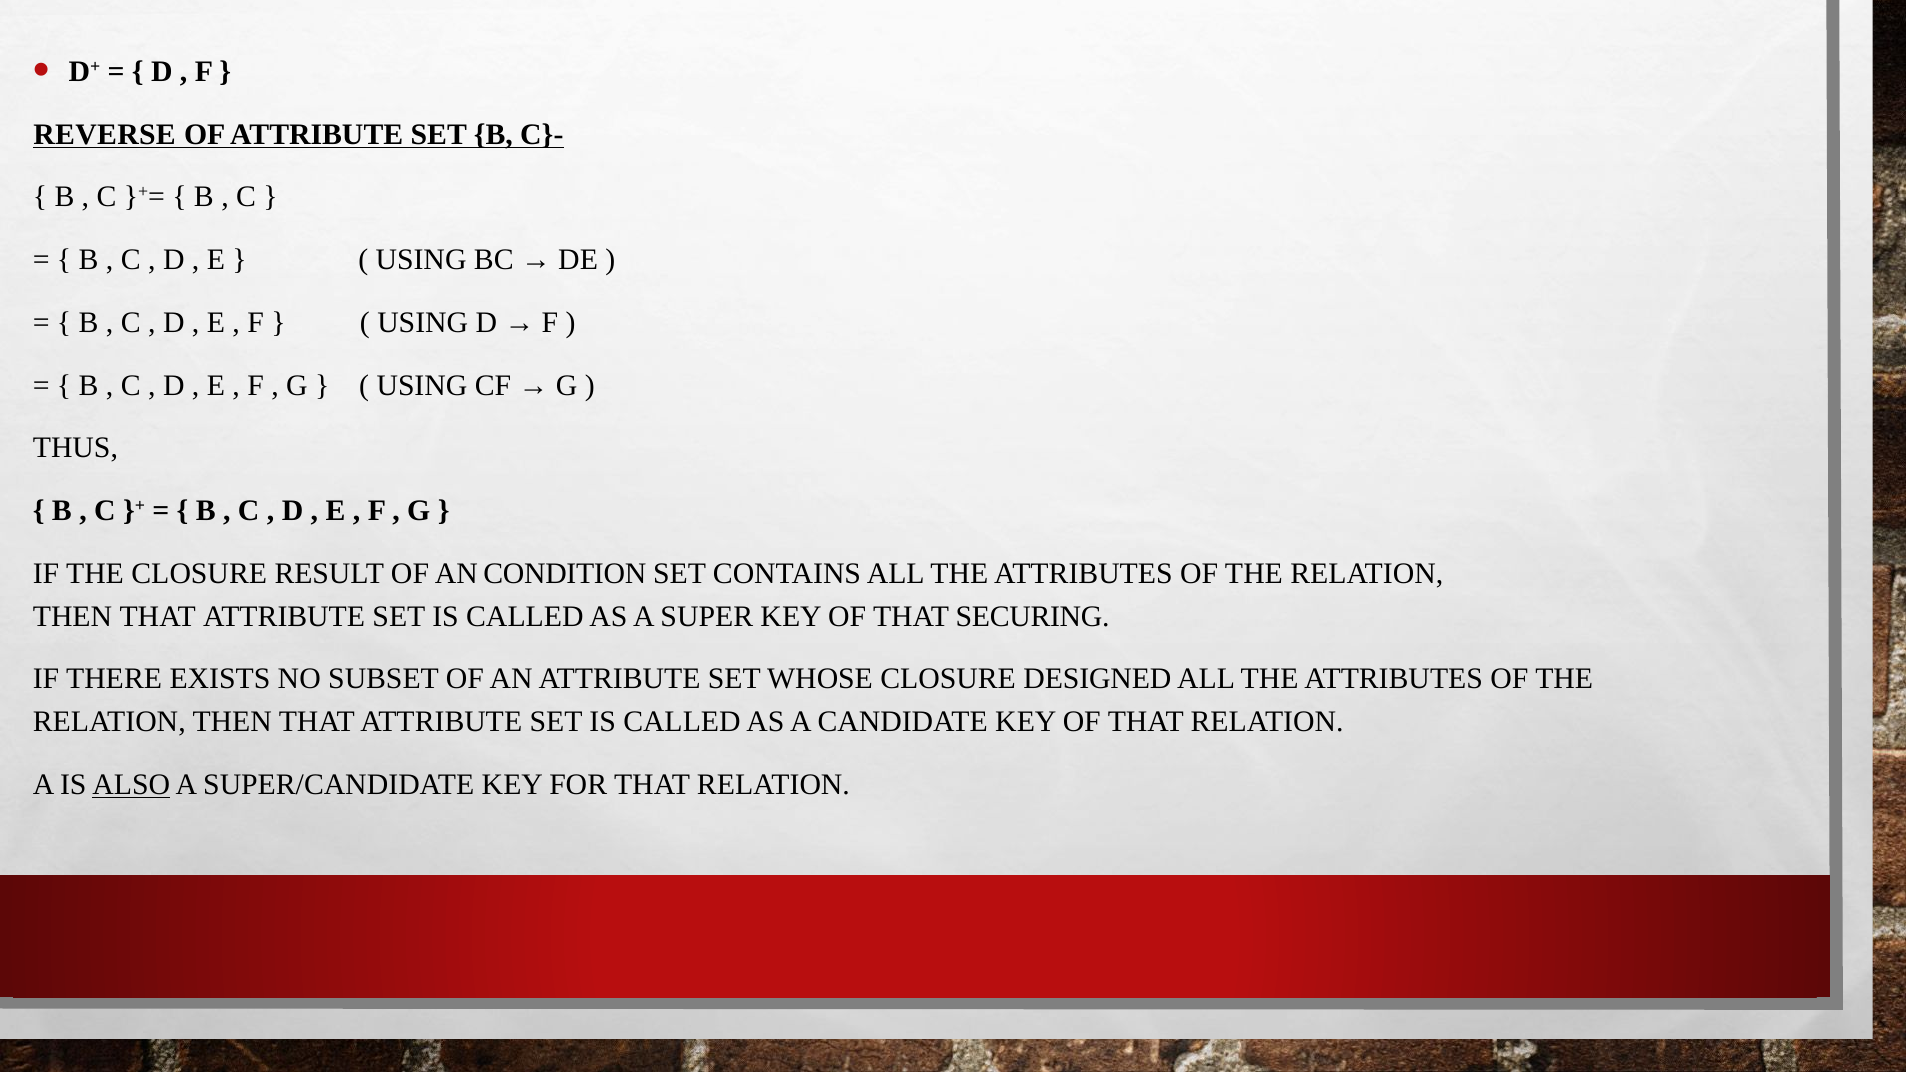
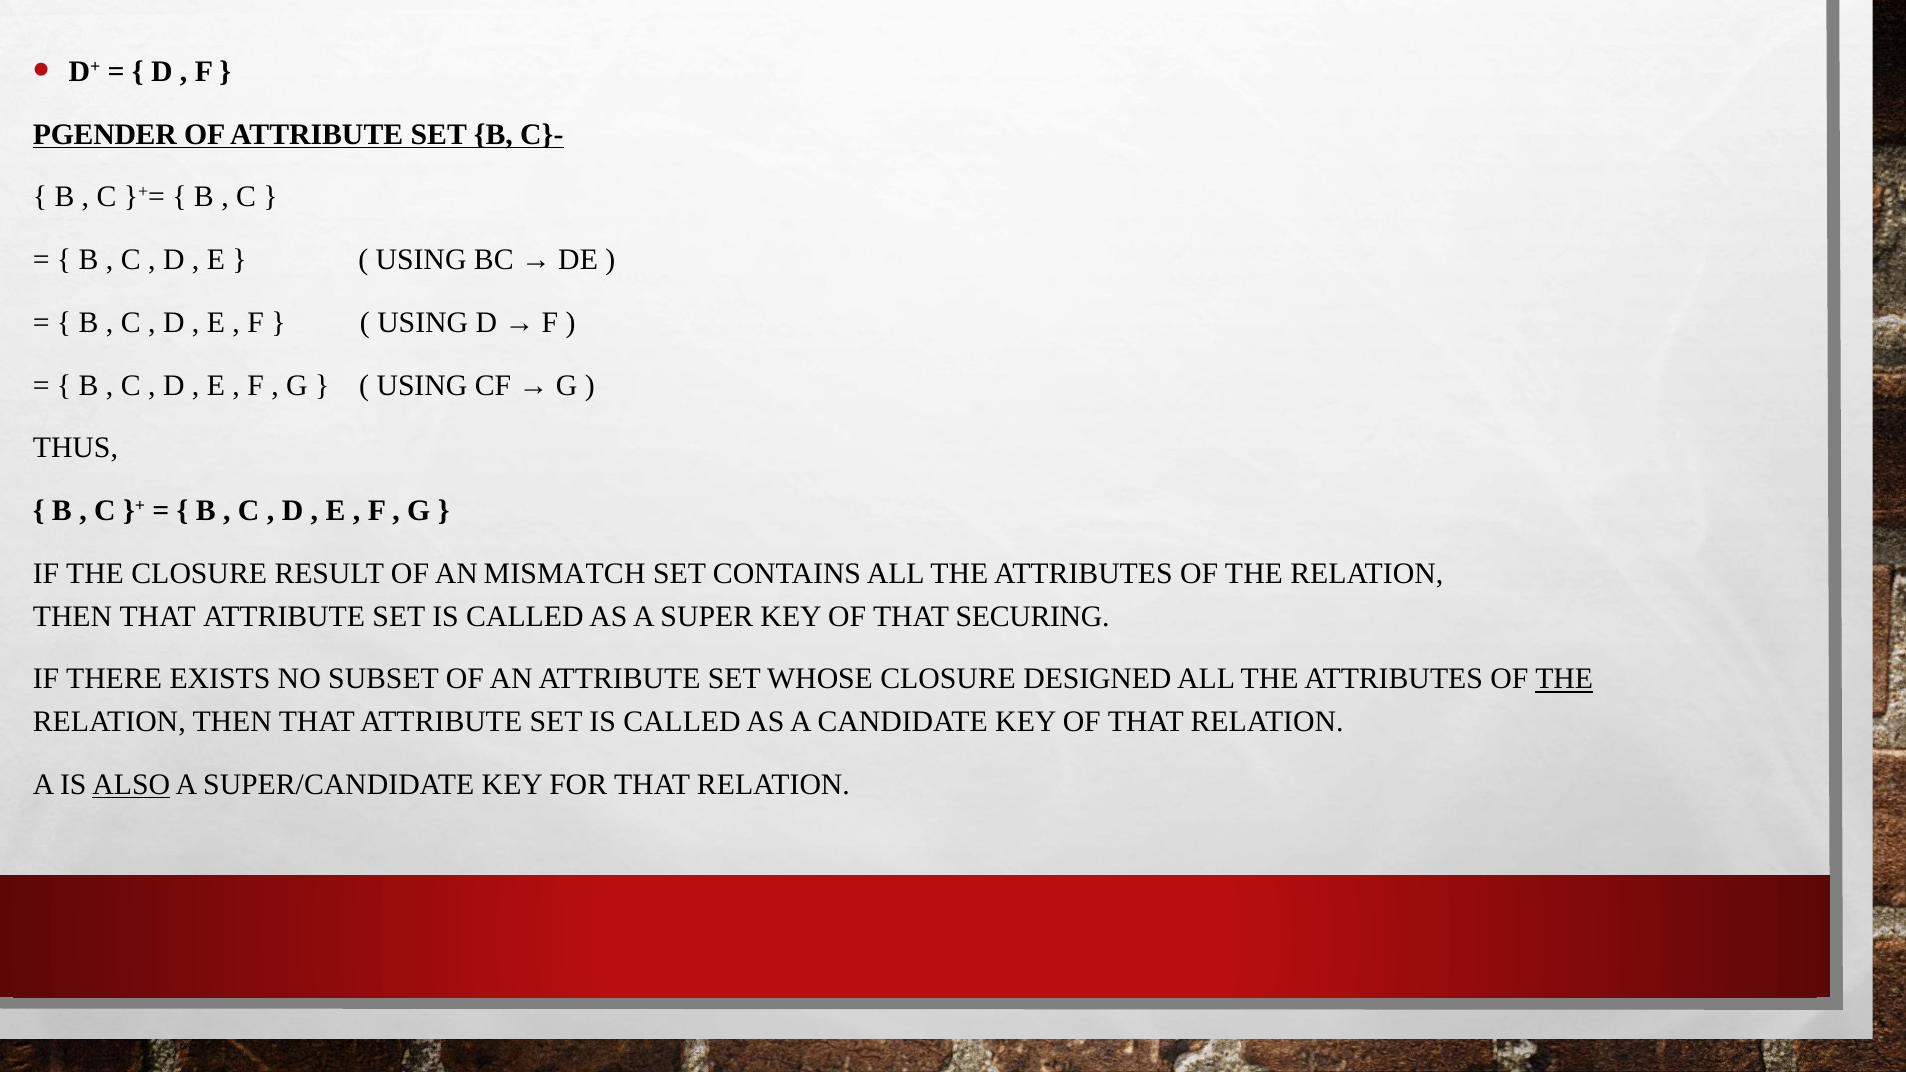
REVERSE: REVERSE -> PGENDER (105, 134)
CONDITION: CONDITION -> MISMATCH (565, 574)
THE underline: none -> present (1564, 679)
